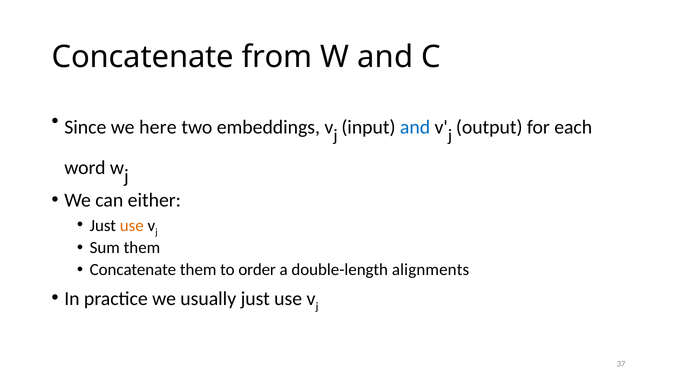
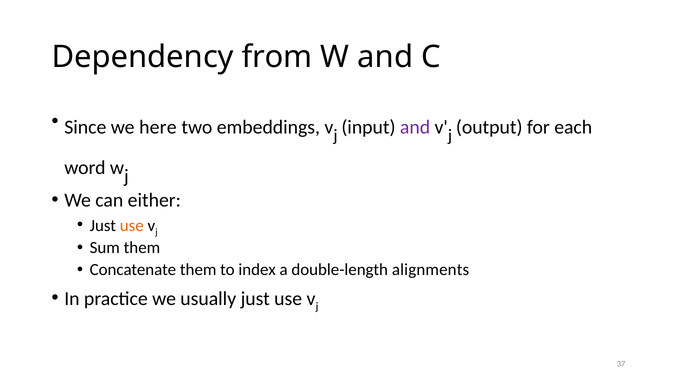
Concatenate: Concatenate -> Dependency (143, 57)
and colour: blue -> purple (415, 127)
order: order -> index (257, 270)
